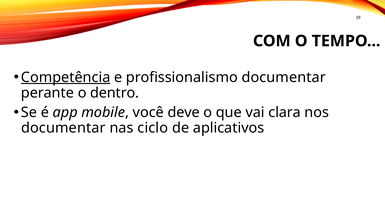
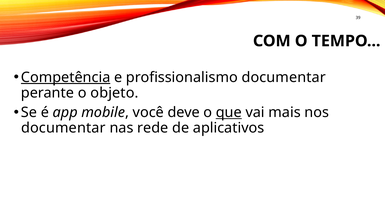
dentro: dentro -> objeto (115, 93)
que underline: none -> present (229, 113)
clara: clara -> mais (285, 113)
ciclo: ciclo -> rede (153, 128)
